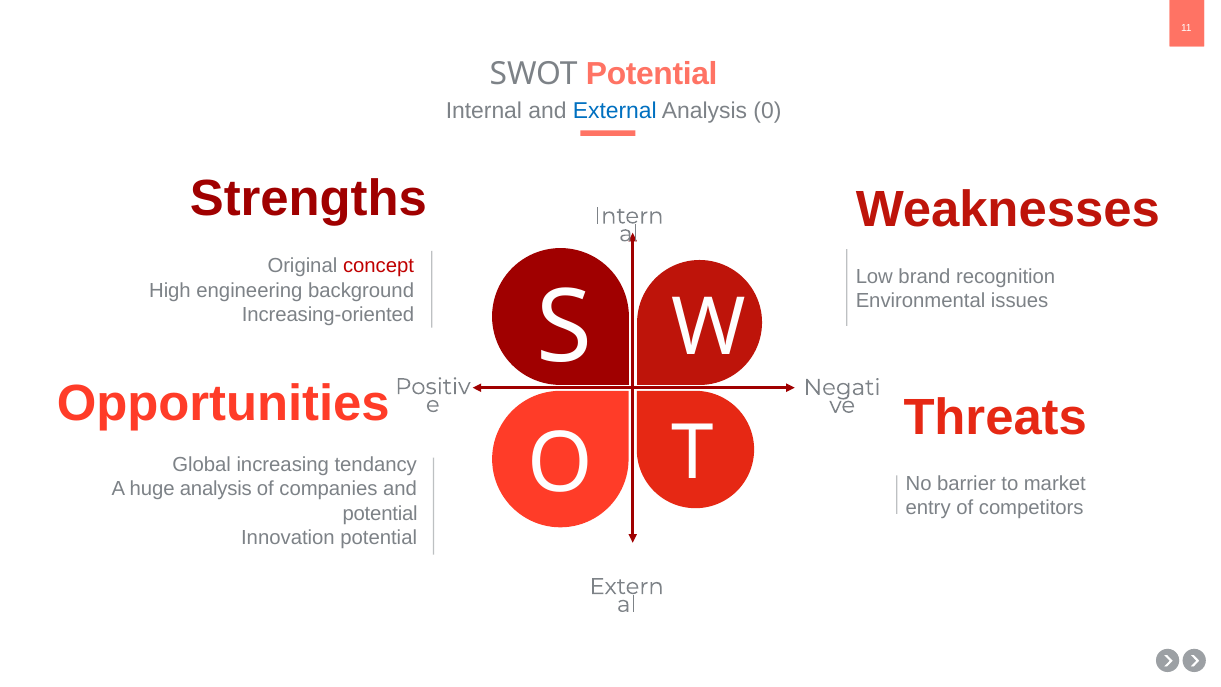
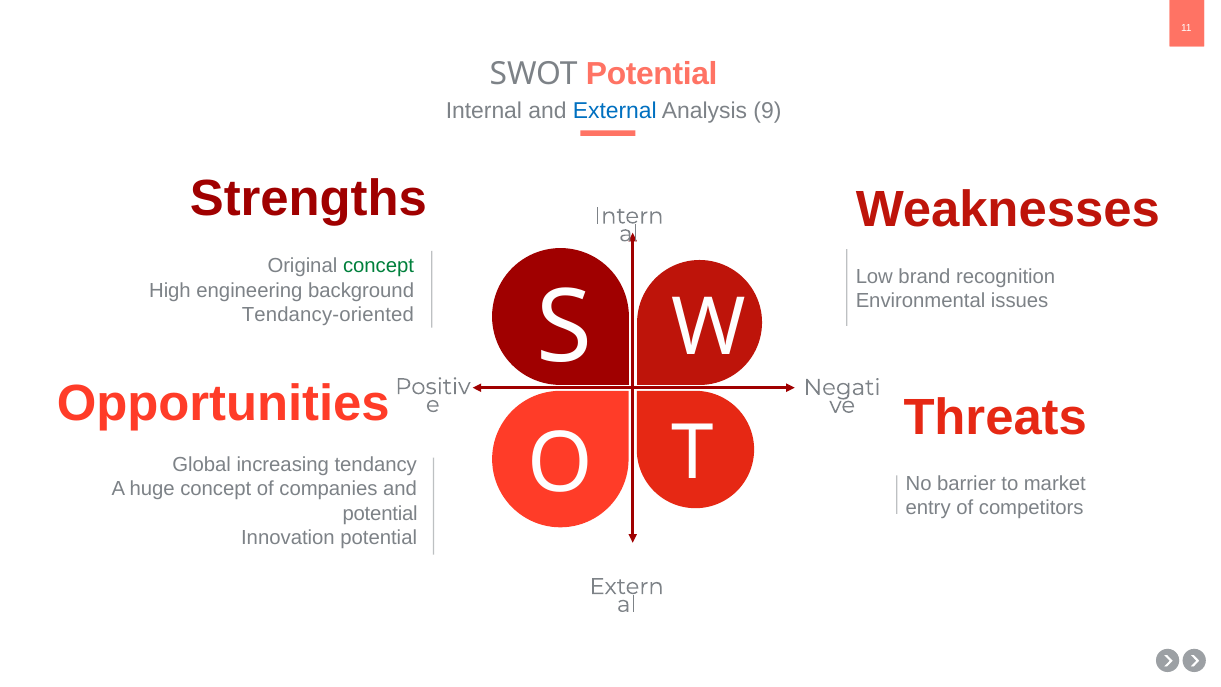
0: 0 -> 9 (767, 111)
concept colour: red -> green (379, 266)
Increasing-oriented: Increasing-oriented -> Tendancy-oriented (328, 315)
huge analysis: analysis -> concept (216, 489)
